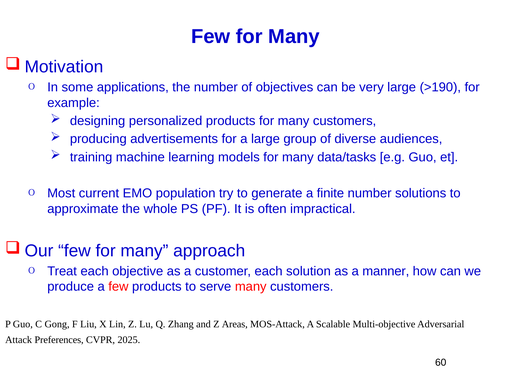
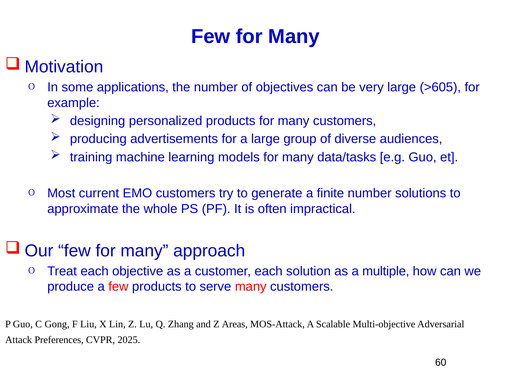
>190: >190 -> >605 (440, 87)
EMO population: population -> customers (186, 194)
manner: manner -> multiple (386, 272)
